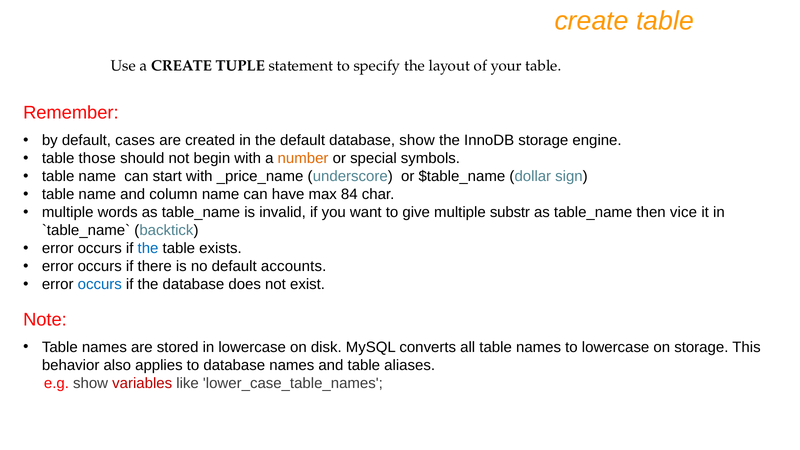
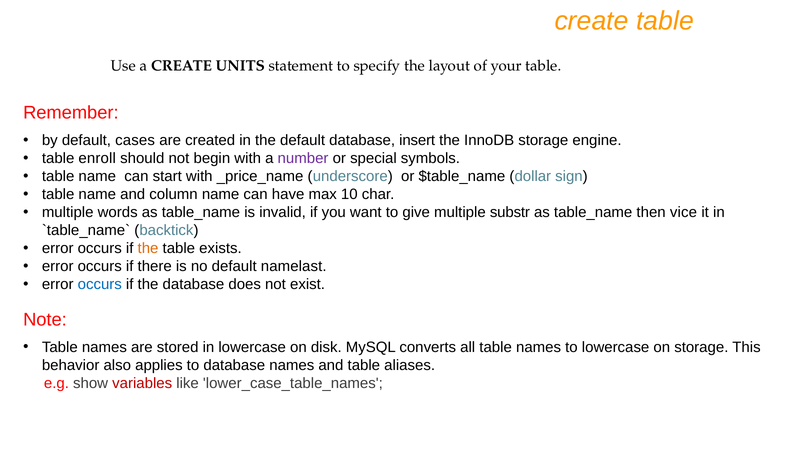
TUPLE: TUPLE -> UNITS (240, 66)
database show: show -> insert (417, 140)
those: those -> enroll (97, 158)
number colour: orange -> purple (303, 158)
84: 84 -> 10 (349, 194)
the colour: blue -> orange (148, 248)
accounts: accounts -> namelast (294, 266)
